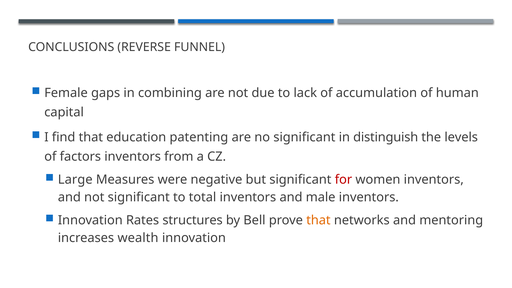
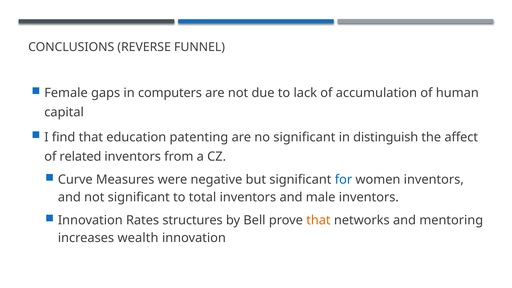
combining: combining -> computers (170, 93)
levels: levels -> affect (461, 137)
factors: factors -> related (80, 156)
Large: Large -> Curve (75, 180)
for colour: red -> blue (343, 180)
